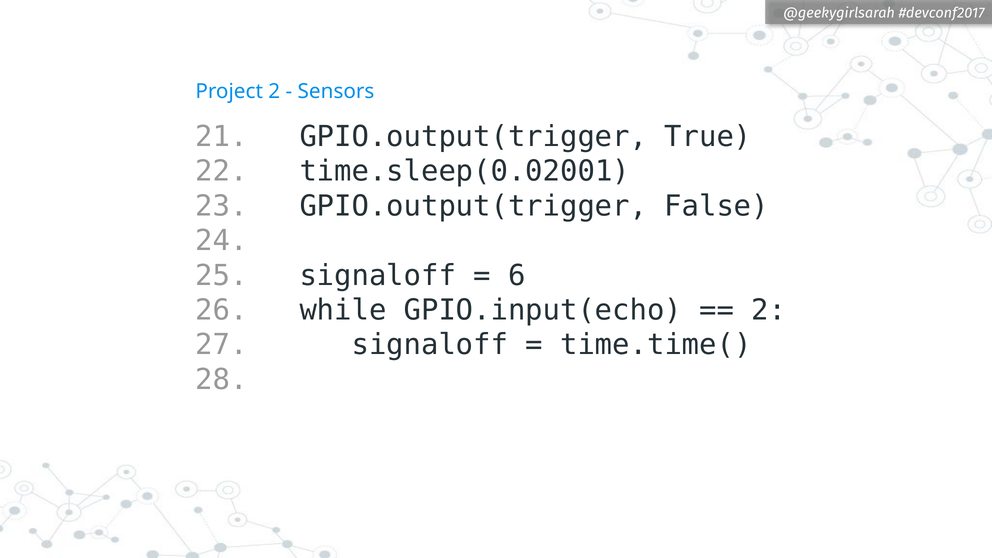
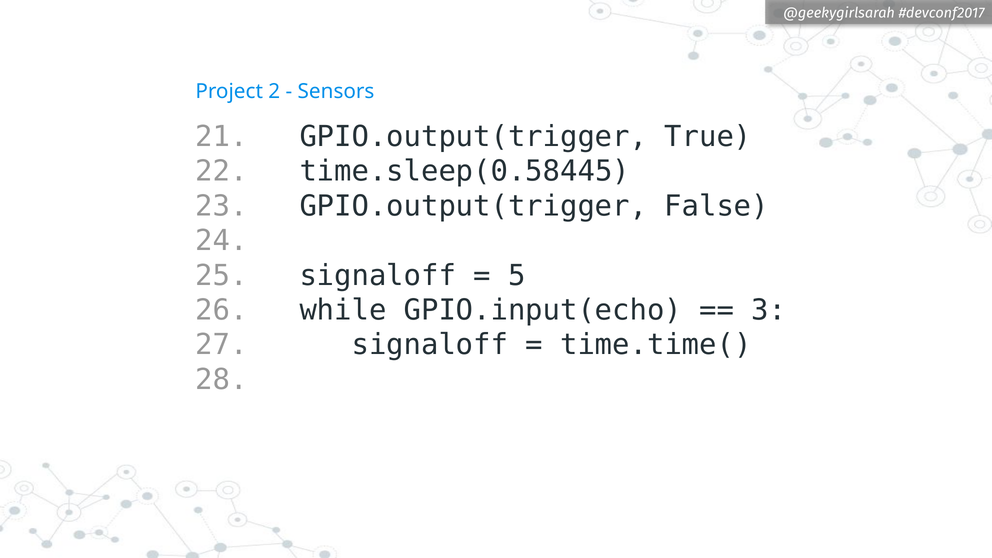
time.sleep(0.02001: time.sleep(0.02001 -> time.sleep(0.58445 (465, 171)
6: 6 -> 5 (517, 275)
2: 2 -> 3 (769, 310)
